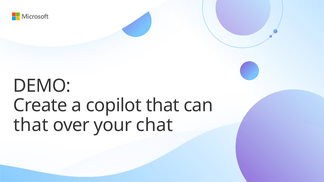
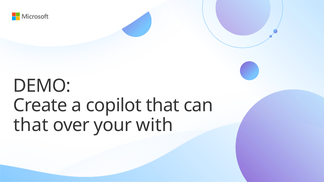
chat: chat -> with (154, 125)
